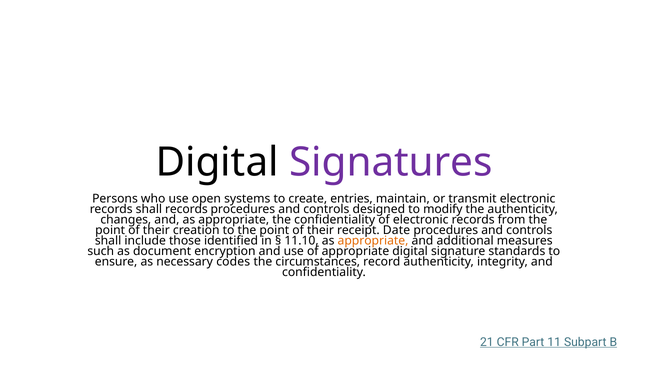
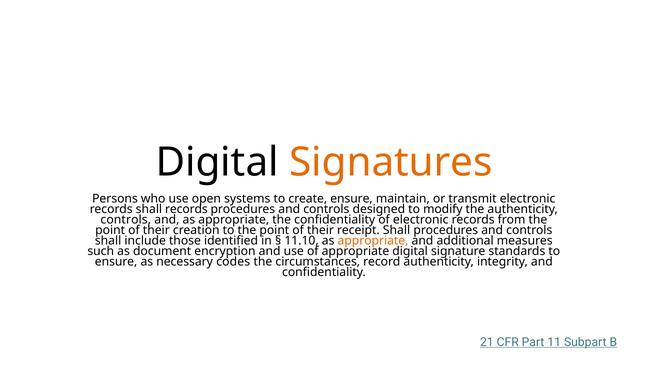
Signatures colour: purple -> orange (391, 162)
create entries: entries -> ensure (352, 198)
changes: changes -> controls (126, 219)
receipt Date: Date -> Shall (397, 230)
